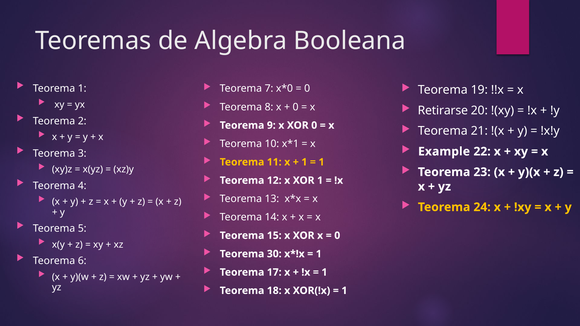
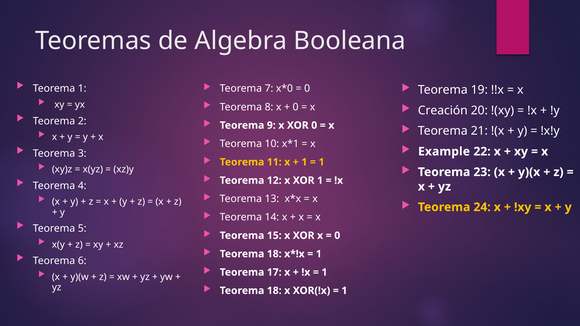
Retirarse: Retirarse -> Creación (443, 110)
30: 30 -> 18 (274, 254)
